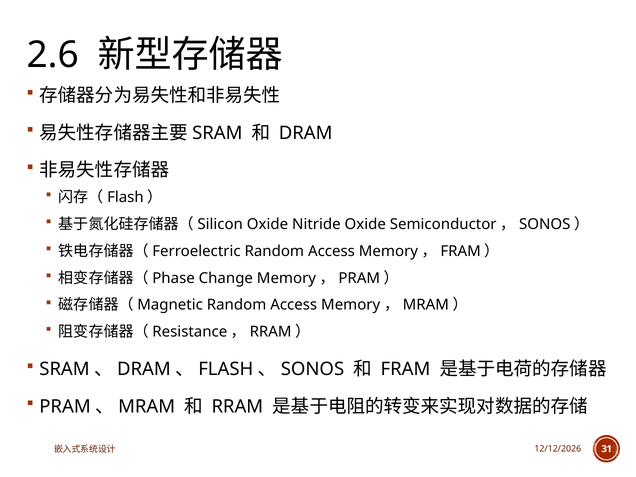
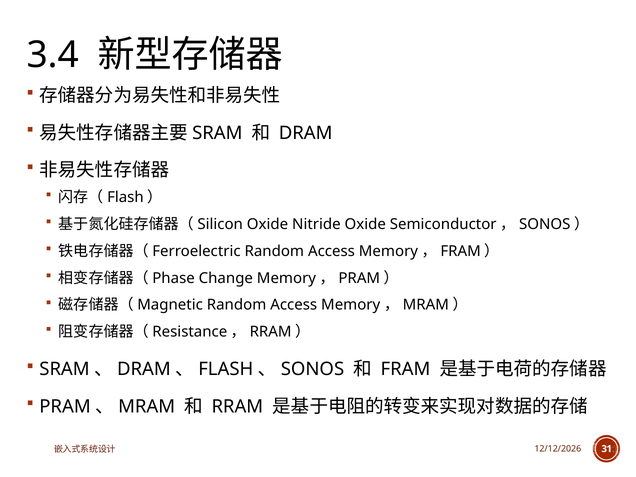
2.6: 2.6 -> 3.4 (53, 55)
